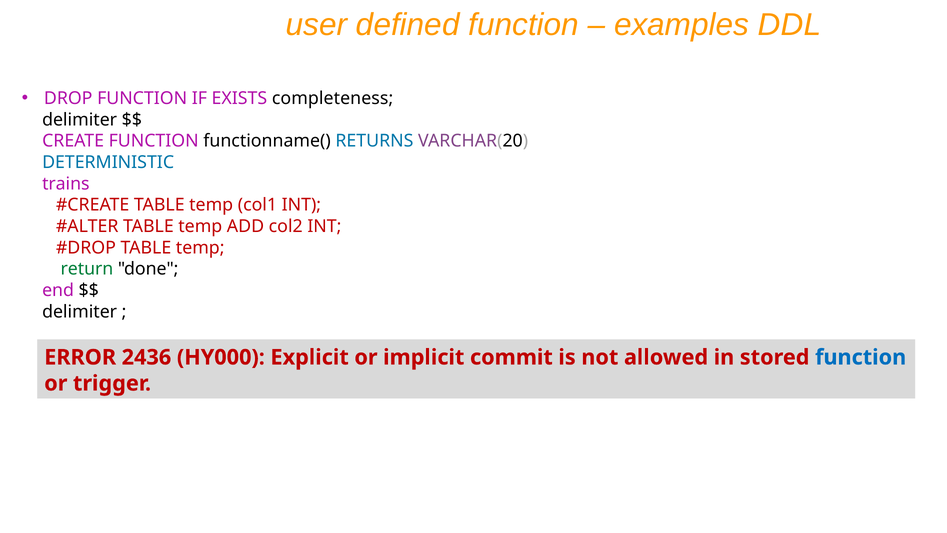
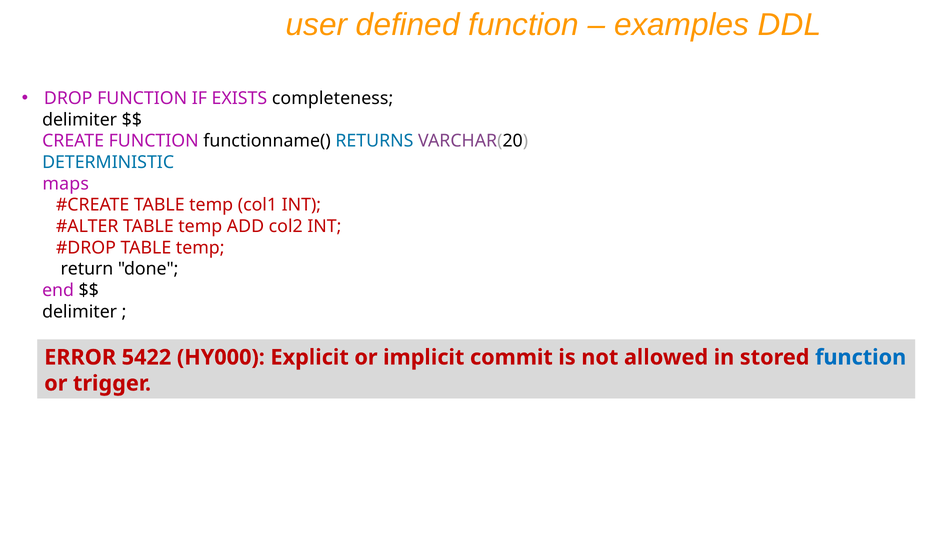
trains: trains -> maps (66, 184)
return colour: green -> black (87, 269)
2436: 2436 -> 5422 (146, 357)
